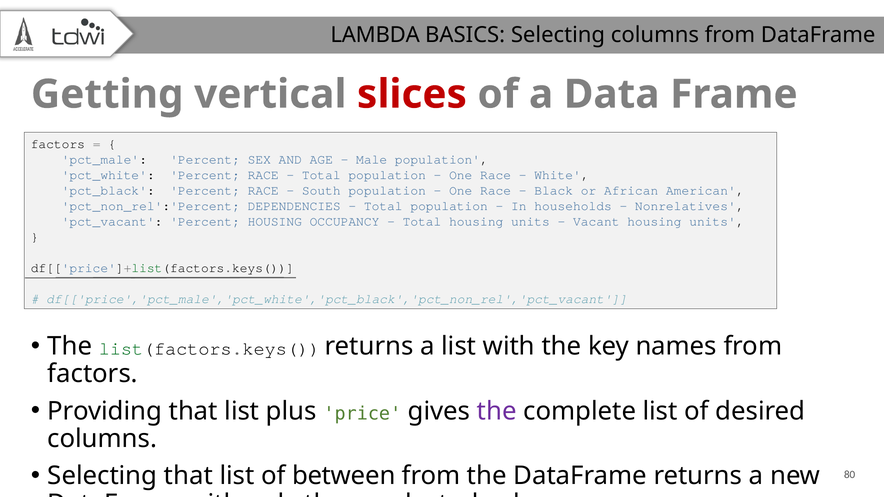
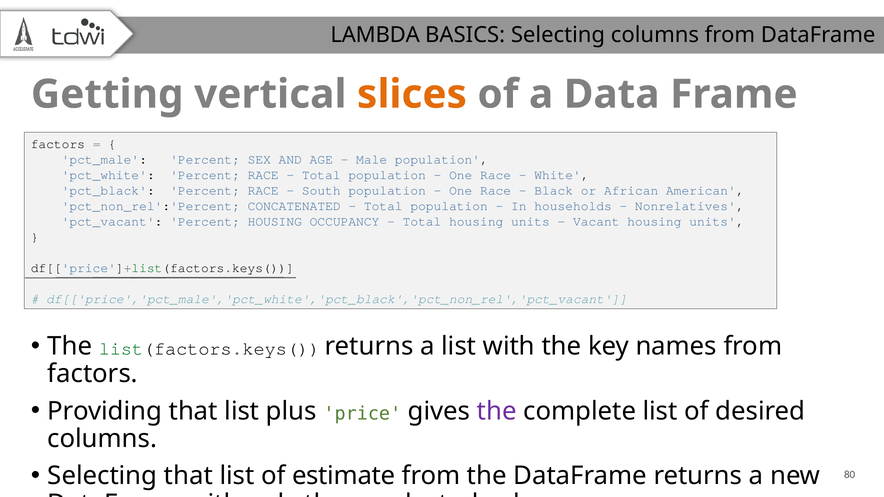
slices colour: red -> orange (412, 94)
DEPENDENCIES: DEPENDENCIES -> CONCATENATED (294, 206)
between: between -> estimate (344, 476)
